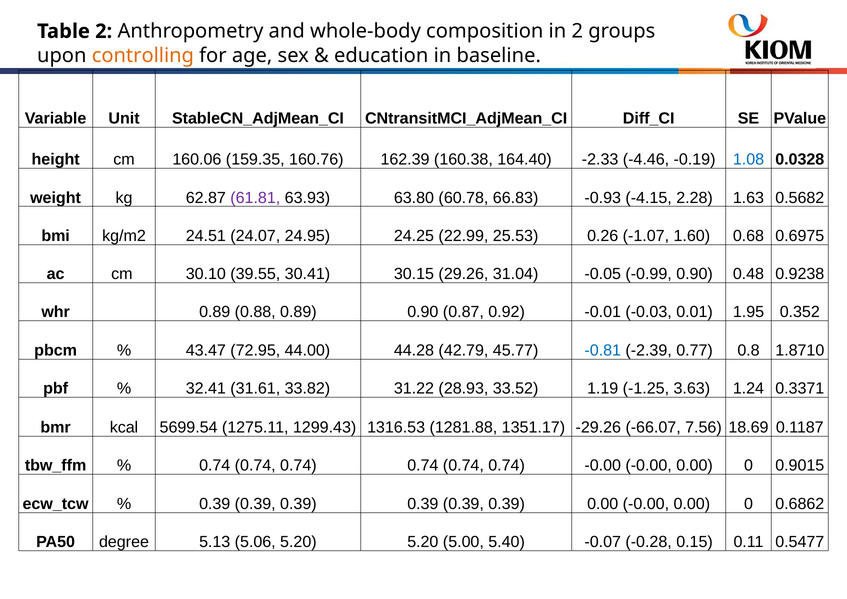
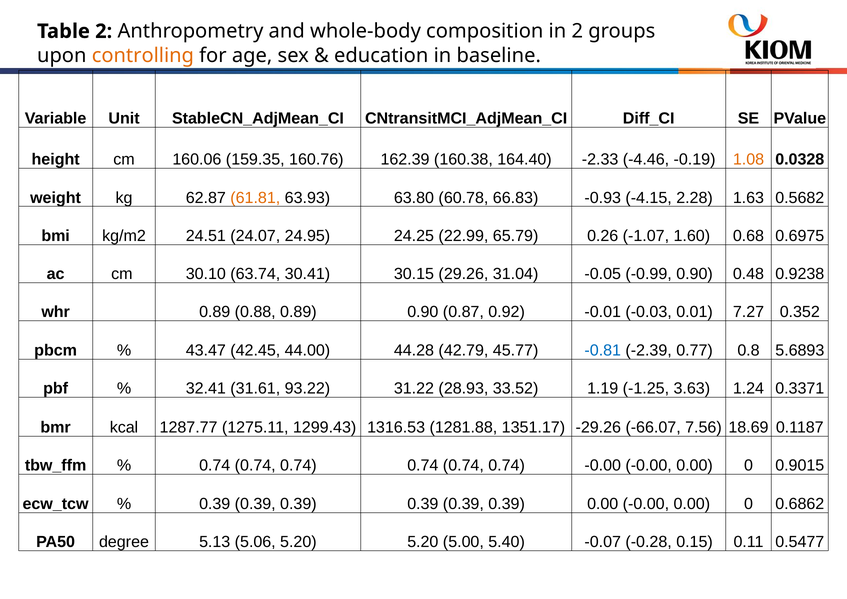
1.08 colour: blue -> orange (749, 160)
61.81 colour: purple -> orange (255, 198)
25.53: 25.53 -> 65.79 (516, 236)
39.55: 39.55 -> 63.74 (255, 274)
1.95: 1.95 -> 7.27 (749, 312)
72.95: 72.95 -> 42.45 (255, 350)
1.8710: 1.8710 -> 5.6893 (800, 350)
33.82: 33.82 -> 93.22 (307, 388)
5699.54: 5699.54 -> 1287.77 (189, 427)
